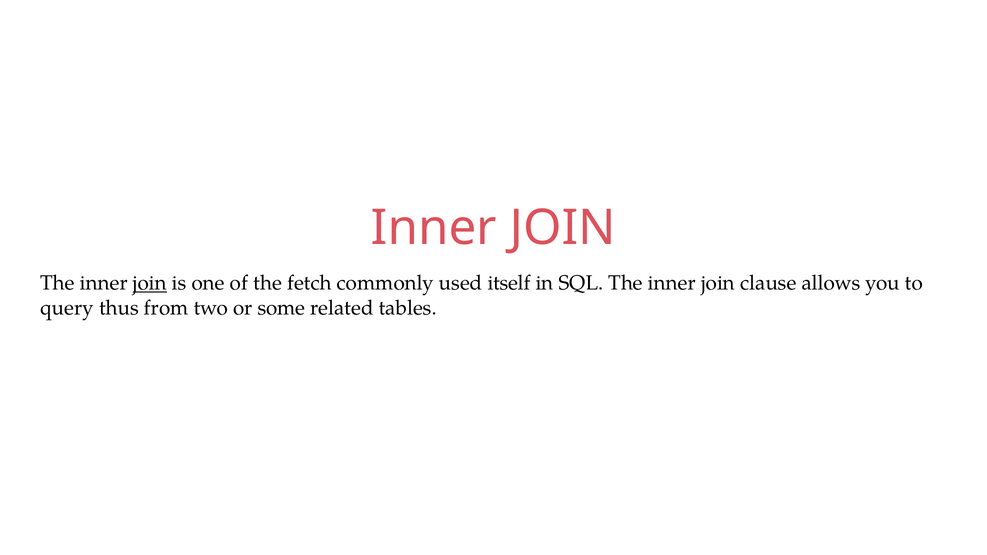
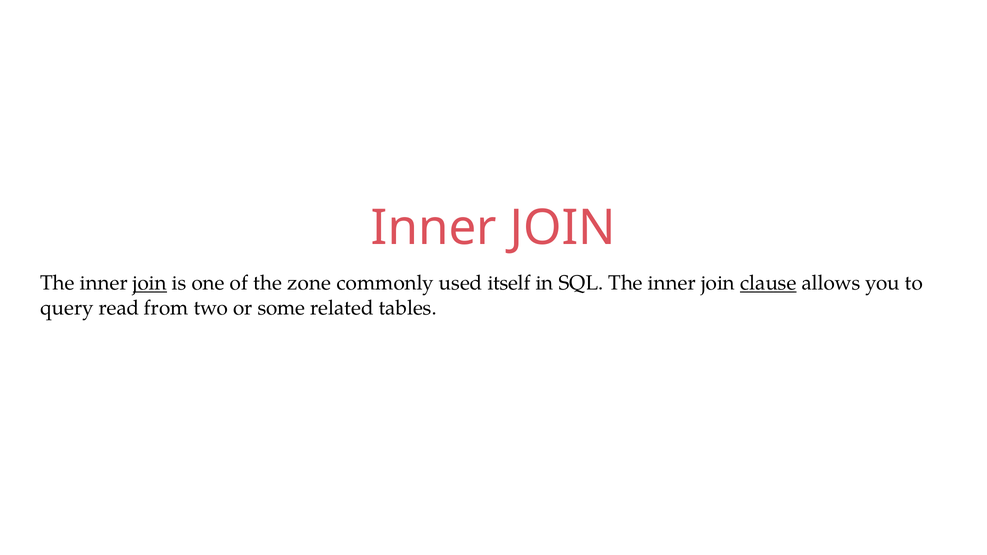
fetch: fetch -> zone (309, 283)
clause underline: none -> present (768, 283)
thus: thus -> read (119, 308)
